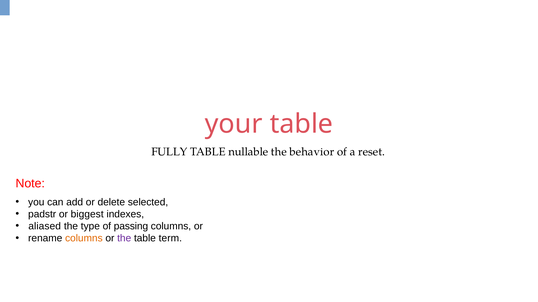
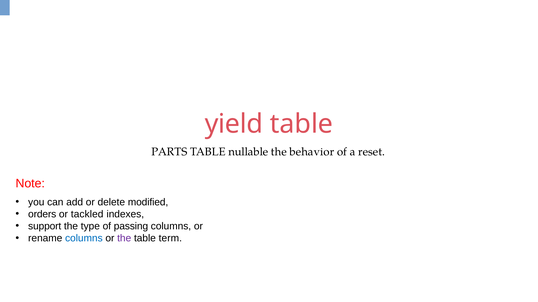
your: your -> yield (234, 124)
FULLY: FULLY -> PARTS (169, 152)
selected: selected -> modified (148, 202)
padstr: padstr -> orders (42, 215)
biggest: biggest -> tackled (87, 215)
aliased: aliased -> support (45, 227)
columns colour: orange -> blue (84, 239)
